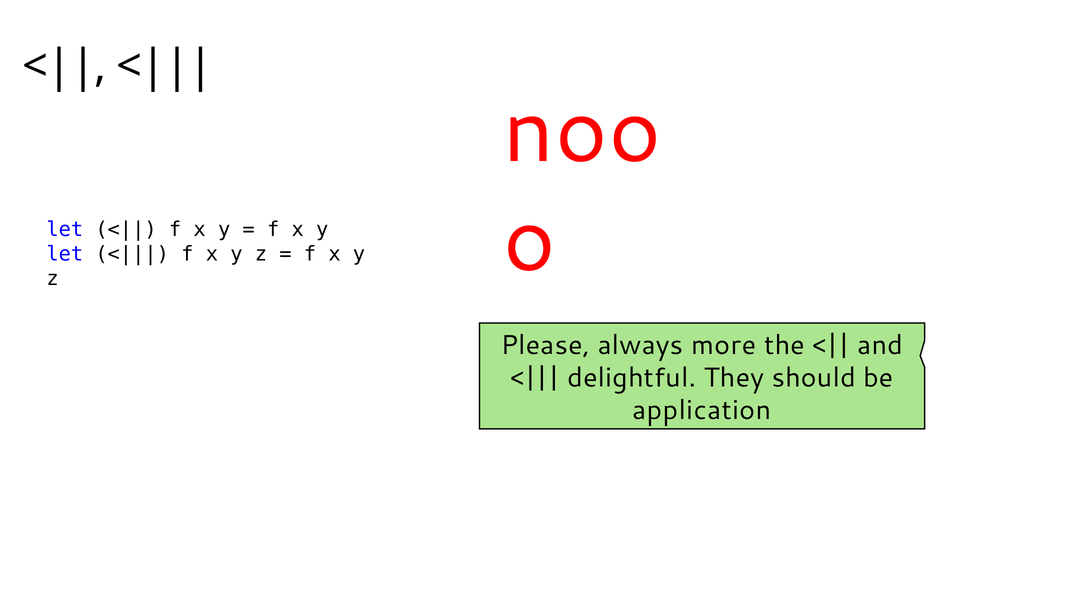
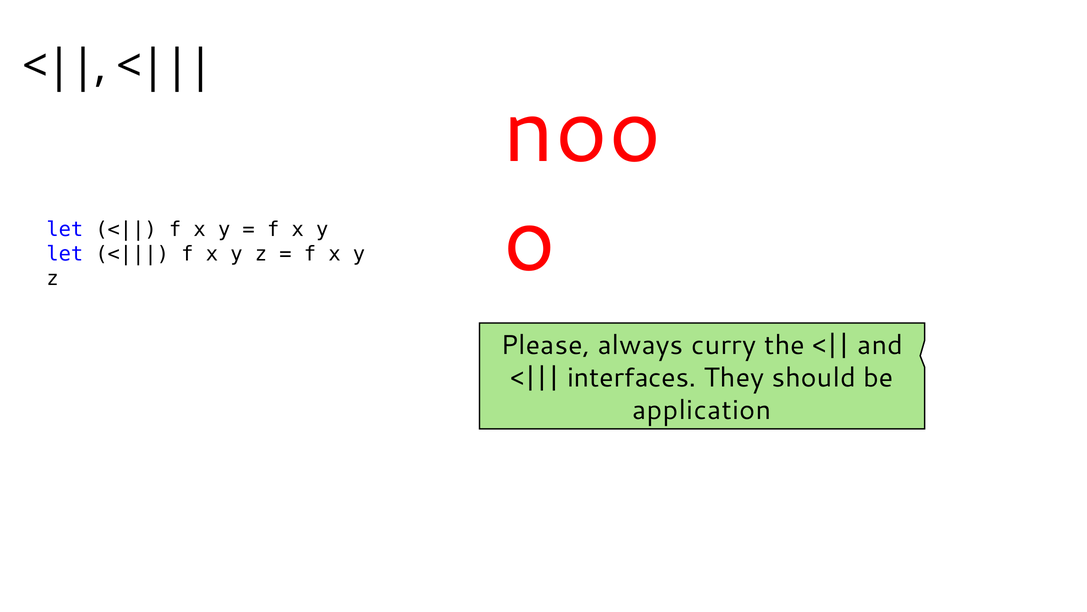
more: more -> curry (724, 345)
delightful: delightful -> interfaces (632, 377)
